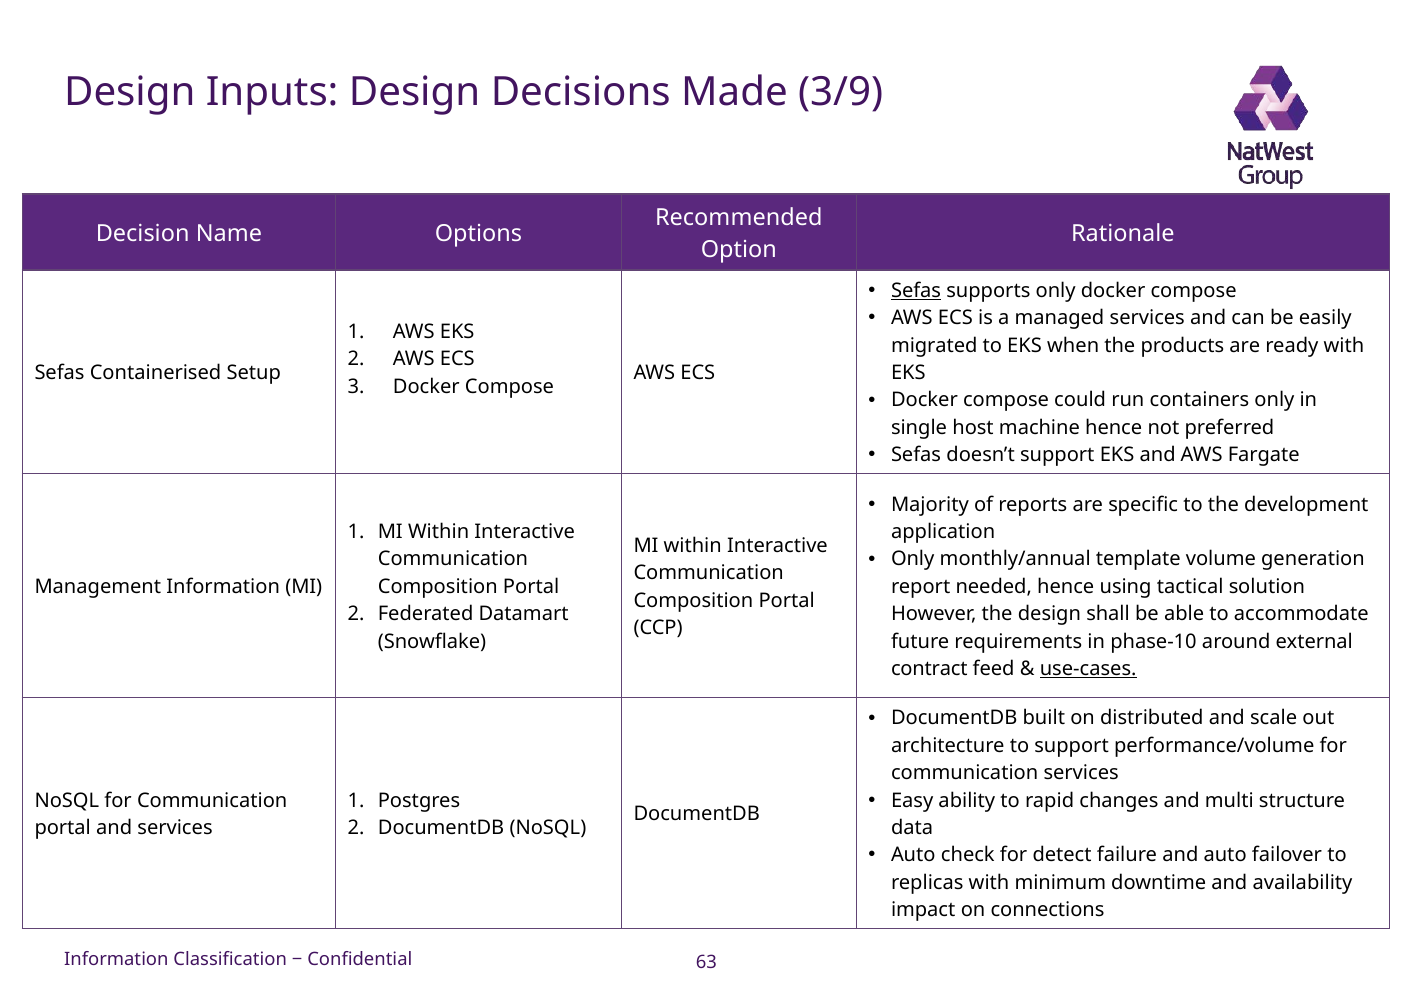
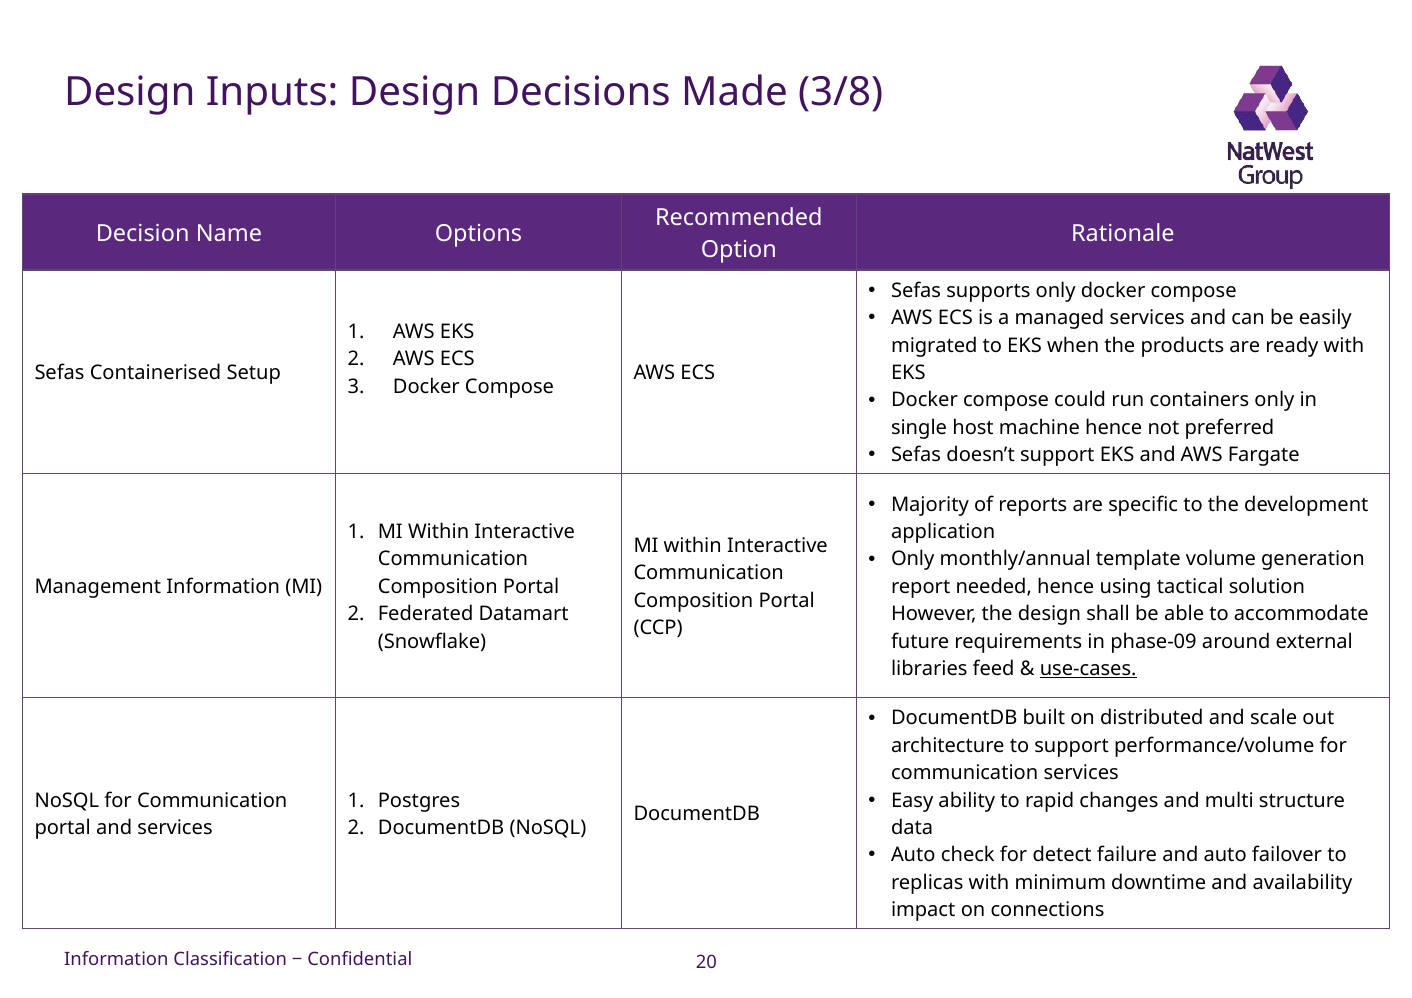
3/9: 3/9 -> 3/8 (841, 92)
Sefas underline: present -> none (916, 291)
phase-10: phase-10 -> phase-09 (1153, 642)
contract: contract -> libraries (929, 669)
63: 63 -> 20 (706, 963)
